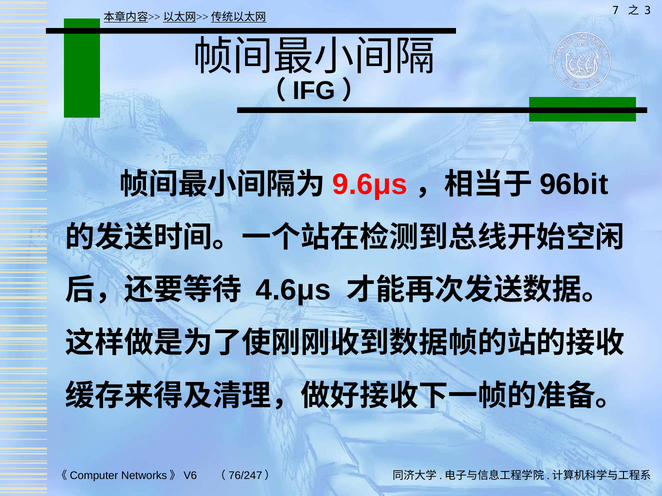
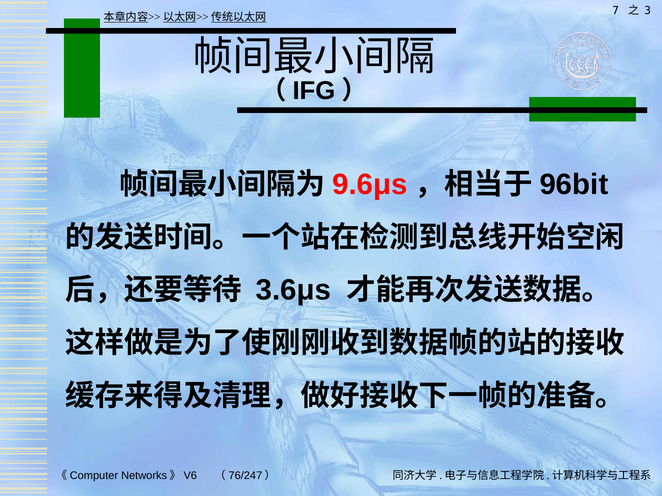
4.6μs: 4.6μs -> 3.6μs (293, 291)
